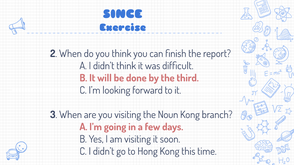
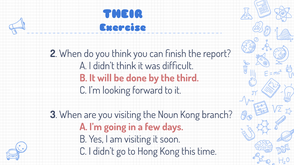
SINCE: SINCE -> THEIR (123, 14)
